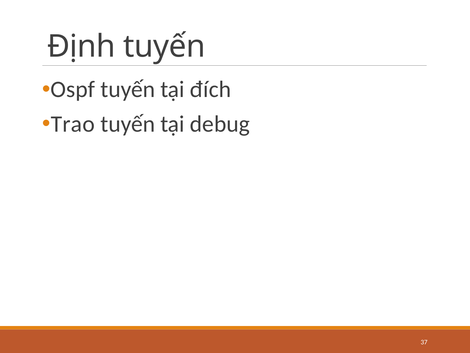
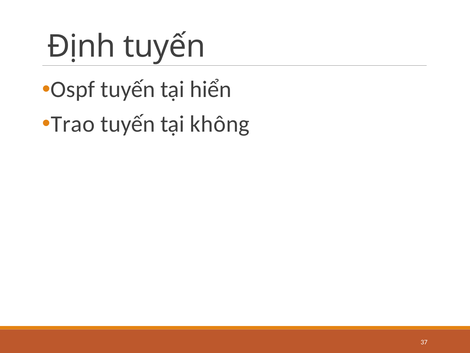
đích: đích -> hiển (211, 89)
debug: debug -> không (220, 124)
